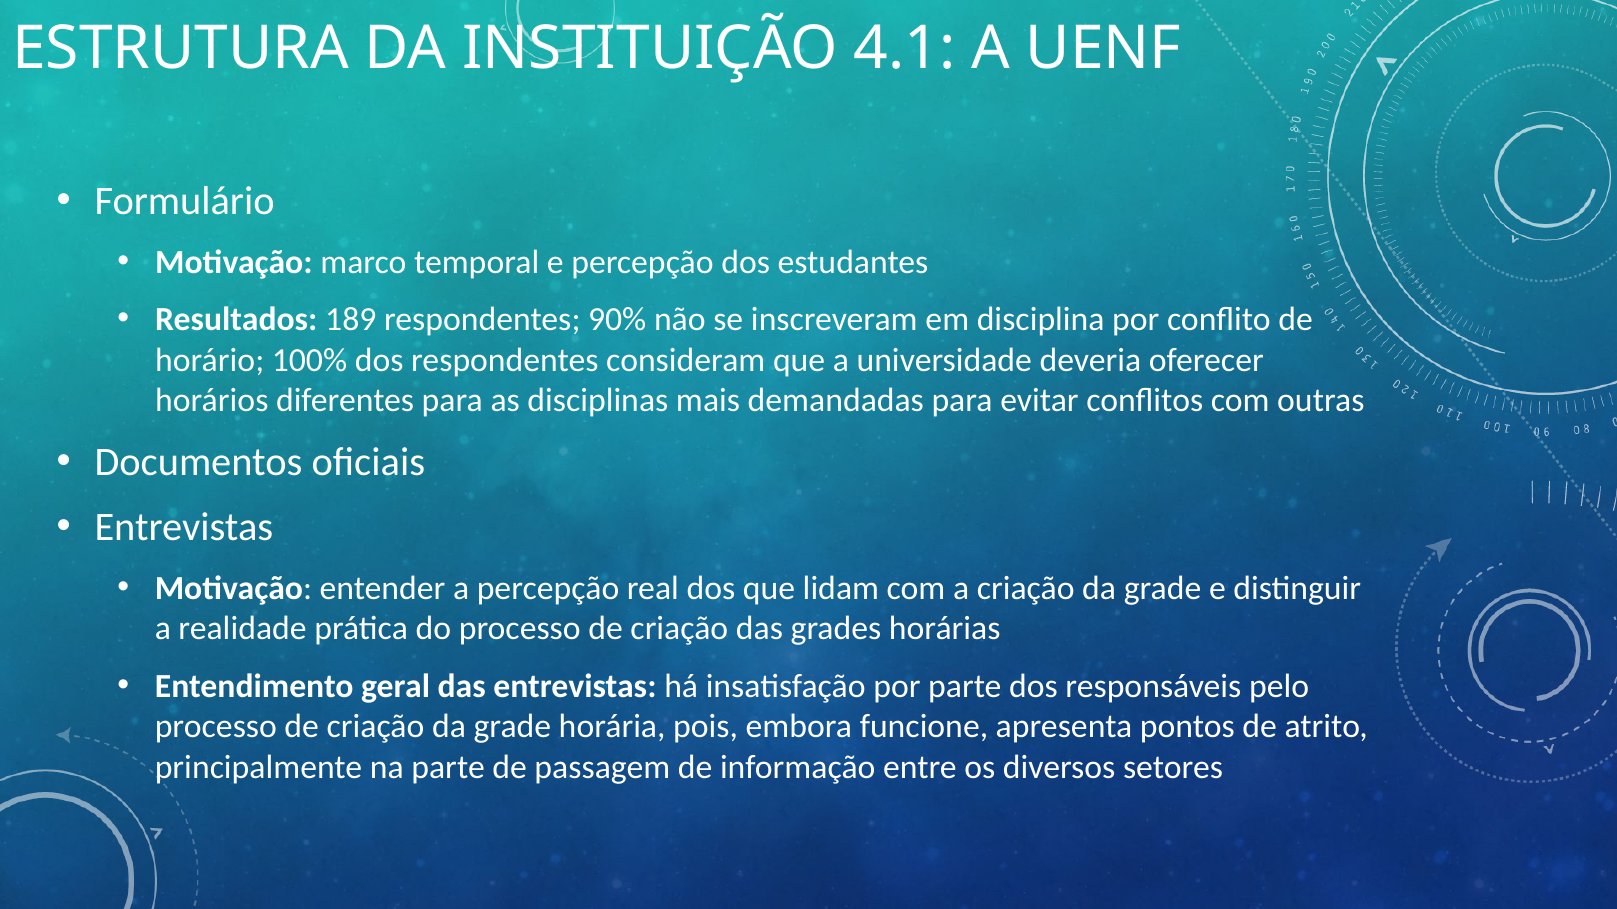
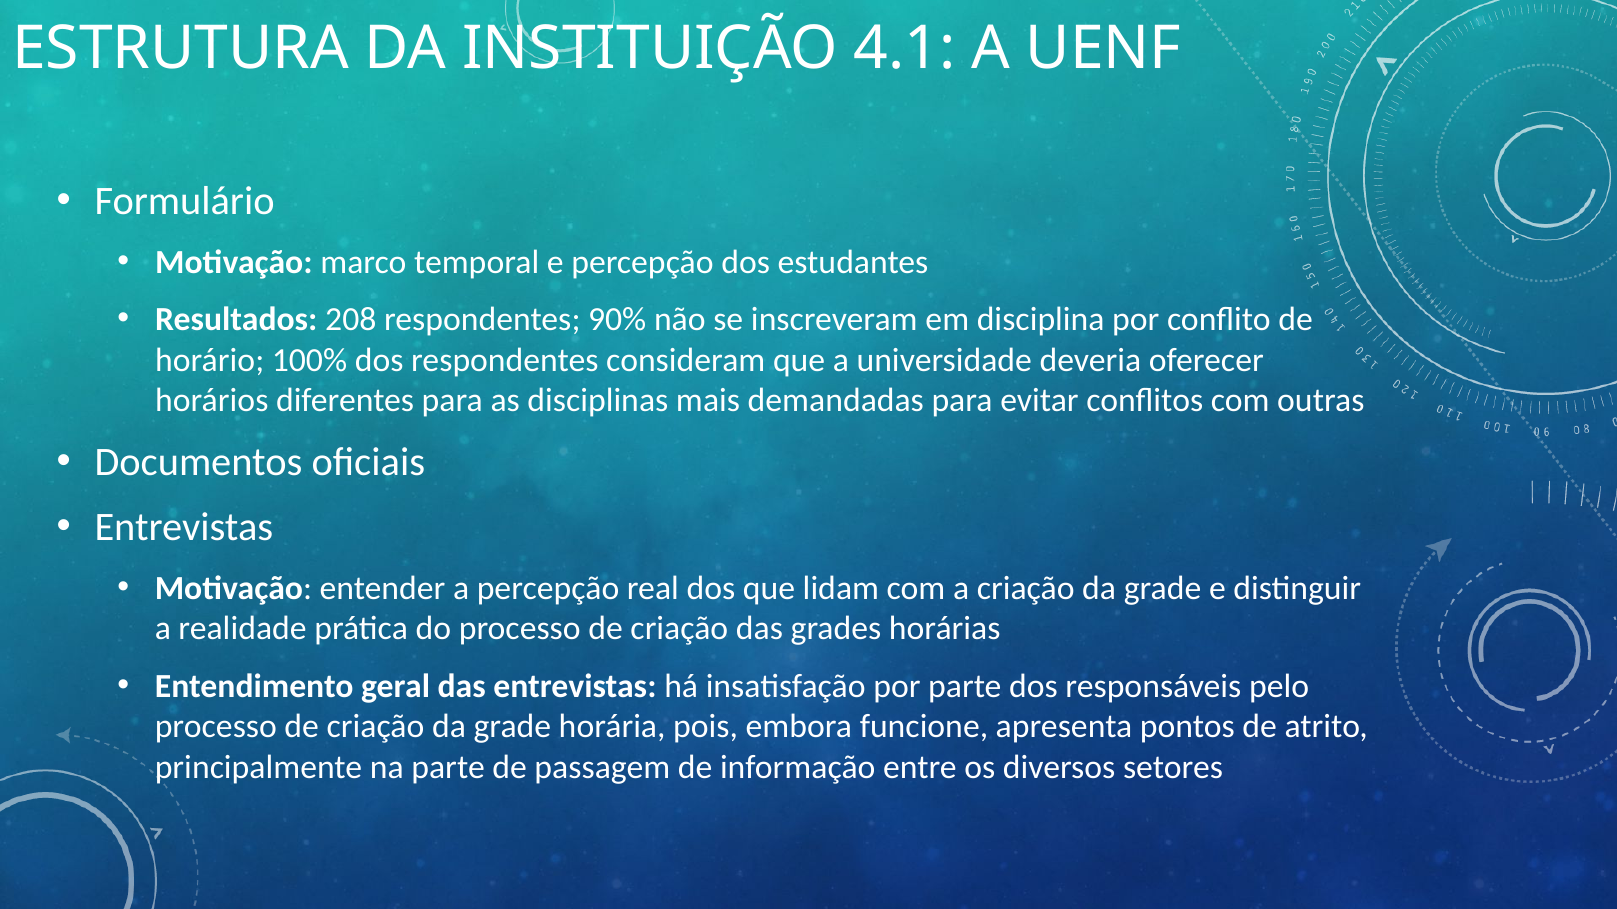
189: 189 -> 208 (351, 320)
